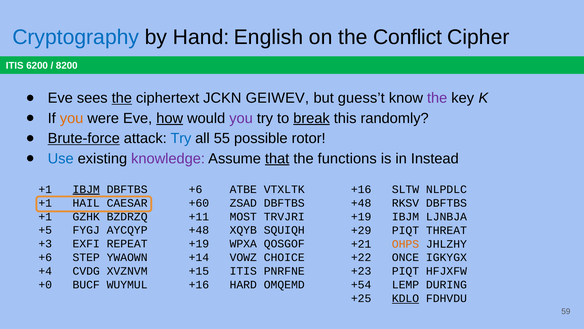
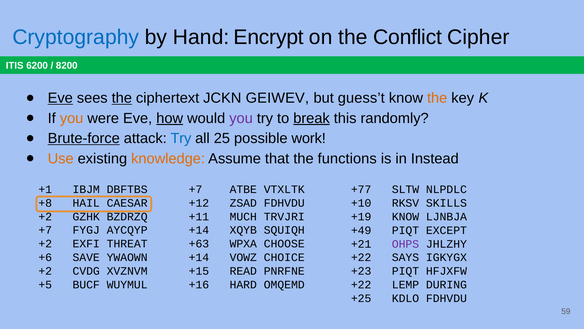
English: English -> Encrypt (269, 37)
Eve underline: none -> present (60, 98)
the colour: purple -> orange (437, 98)
55: 55 -> 25 (222, 138)
rotor: rotor -> work (309, 138)
Use colour: blue -> orange (61, 158)
knowledge colour: purple -> orange (168, 158)
that underline: present -> none (277, 158)
IBJM underline: present -> none (86, 189)
+6: +6 -> +7 (196, 189)
+16: +16 -> +77 (361, 189)
+1: +1 -> +8 (45, 203)
+60: +60 -> +12 (199, 203)
ZSAD DBFTBS: DBFTBS -> FDHVDU (284, 203)
+48: +48 -> +10 (361, 203)
RKSV DBFTBS: DBFTBS -> SKILLS (446, 203)
+1: +1 -> +2 (45, 216)
MOST: MOST -> MUCH (243, 216)
+19 IBJM: IBJM -> KNOW (405, 216)
+5: +5 -> +7 (45, 230)
+48: +48 -> +14 (199, 230)
+29: +29 -> +49 (361, 230)
THREAT: THREAT -> EXCEPT (446, 230)
+3: +3 -> +2 (45, 244)
REPEAT: REPEAT -> THREAT (127, 244)
+19: +19 -> +63 (199, 244)
QOSGOF: QOSGOF -> CHOOSE (284, 244)
OHPS colour: orange -> purple (405, 244)
STEP: STEP -> SAVE (86, 257)
ONCE: ONCE -> SAYS (405, 257)
+4: +4 -> +2 (45, 271)
+15 ITIS: ITIS -> READ (243, 271)
+0: +0 -> +5 (45, 284)
+54: +54 -> +22 (361, 284)
KDLO underline: present -> none (405, 298)
